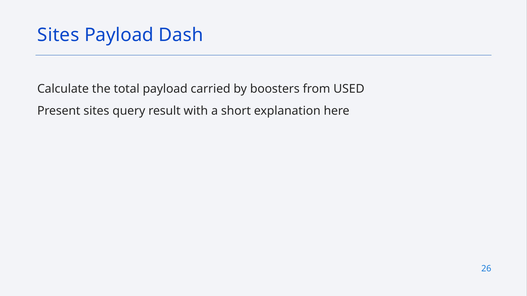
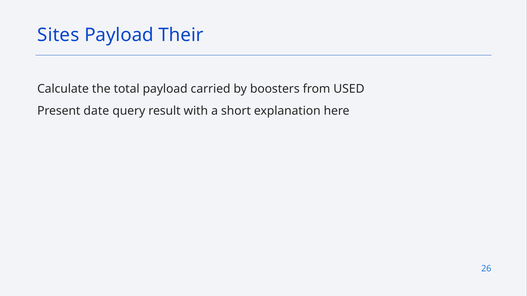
Dash: Dash -> Their (181, 35)
Present sites: sites -> date (96, 111)
